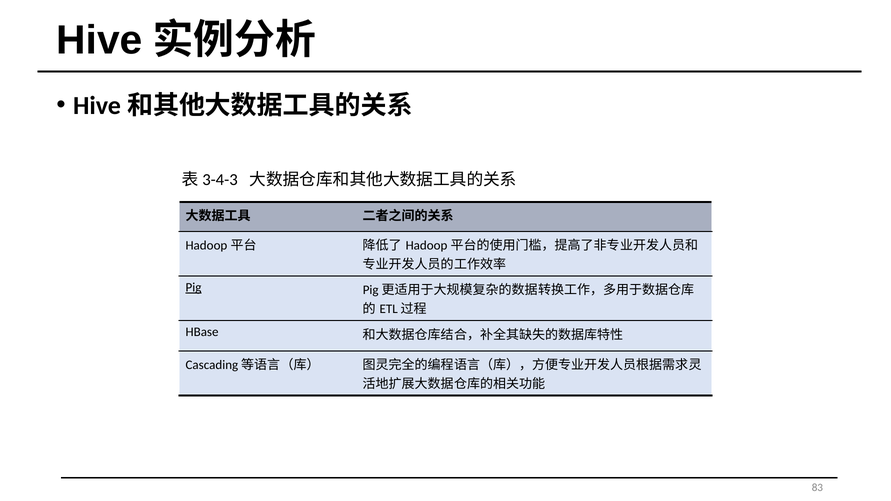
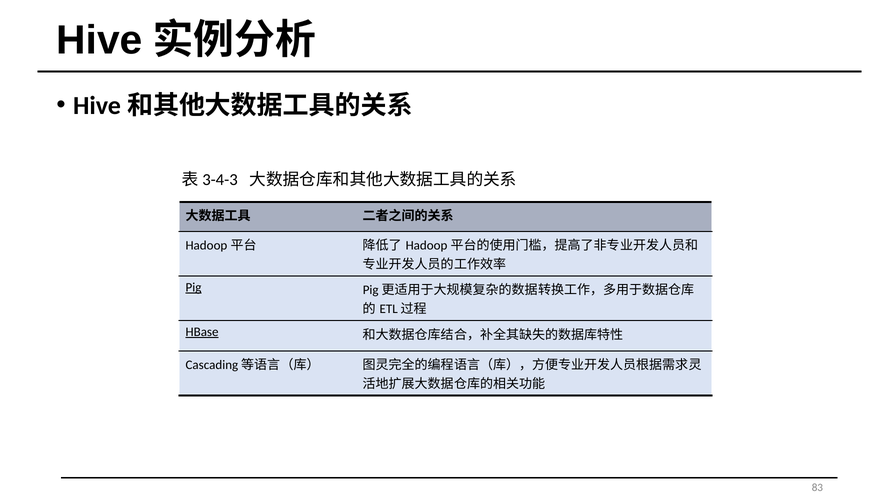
HBase underline: none -> present (202, 332)
